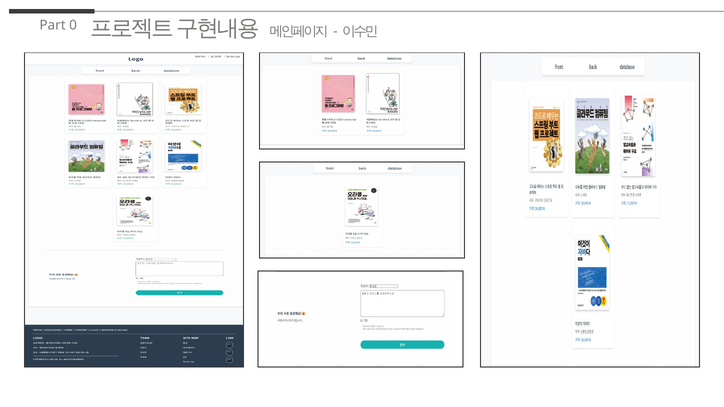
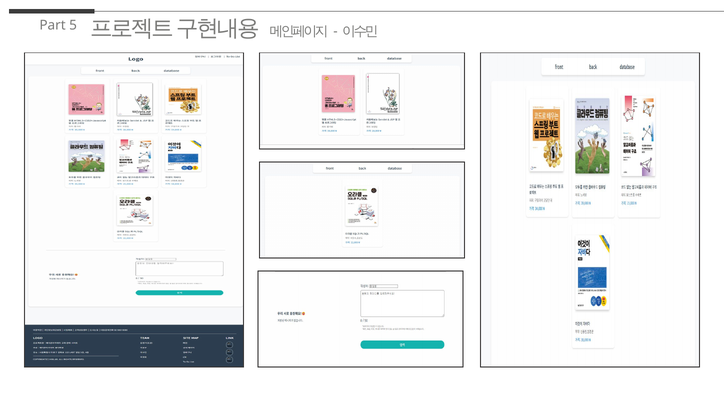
0: 0 -> 5 (73, 25)
